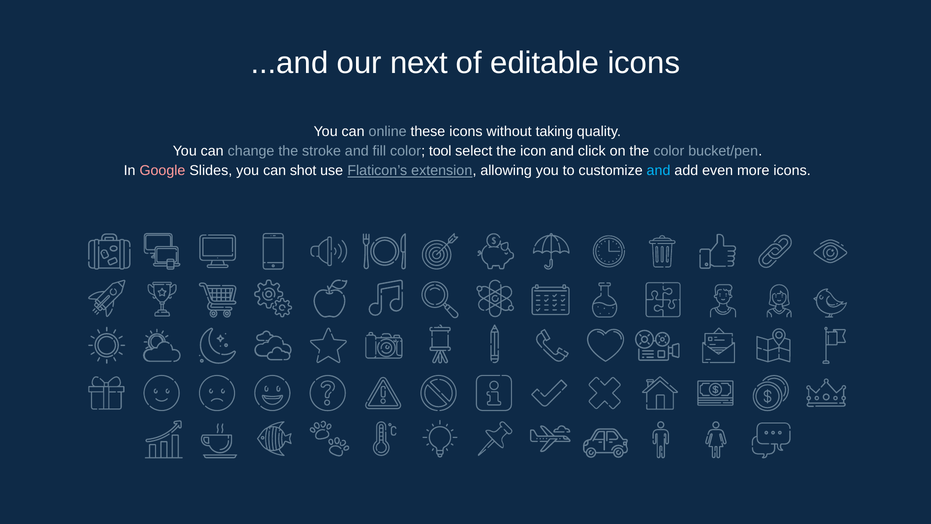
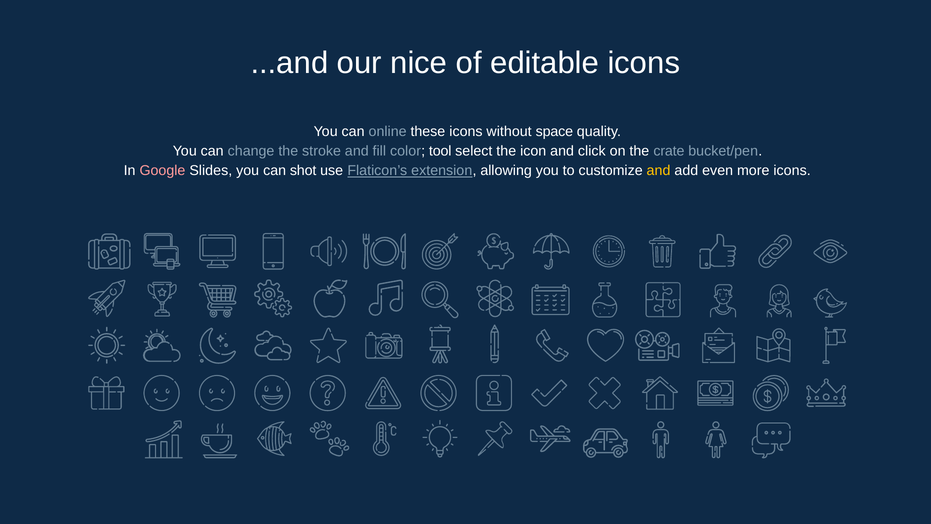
next: next -> nice (419, 63)
taking: taking -> space (554, 131)
the color: color -> crate (669, 151)
and colour: light blue -> yellow (659, 171)
